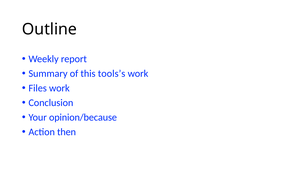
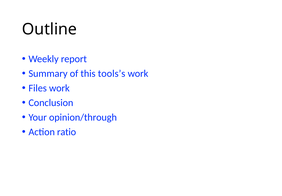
opinion/because: opinion/because -> opinion/through (83, 117)
then: then -> ratio (67, 131)
